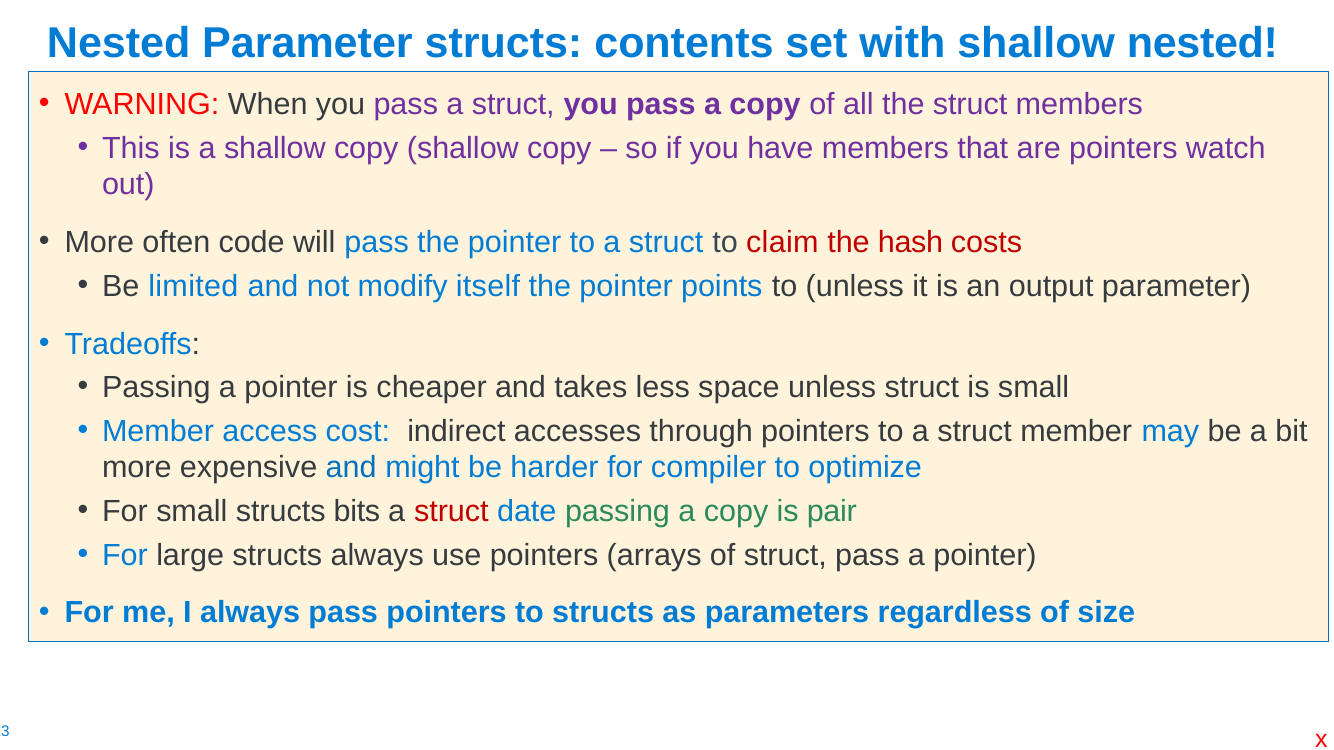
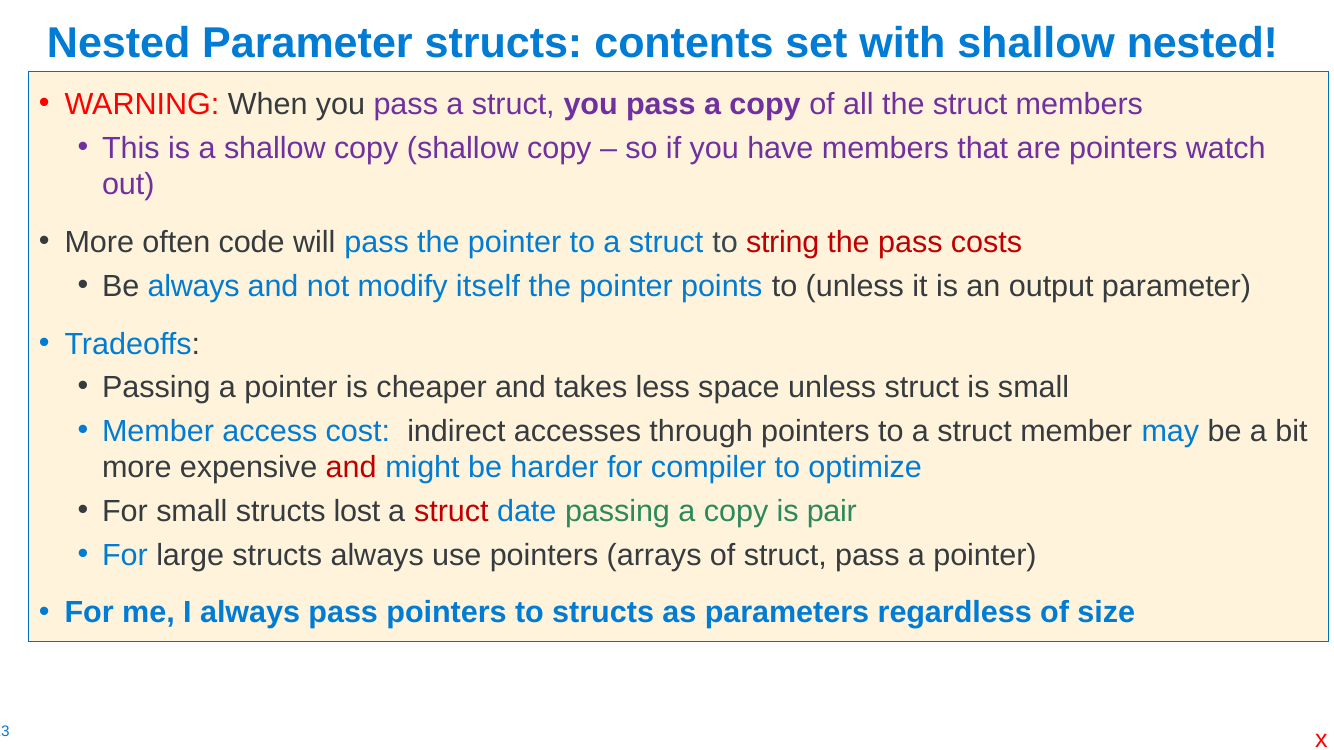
claim: claim -> string (783, 243)
the hash: hash -> pass (910, 243)
Be limited: limited -> always (194, 286)
and colour: blue -> red (351, 468)
bits: bits -> lost (357, 512)
